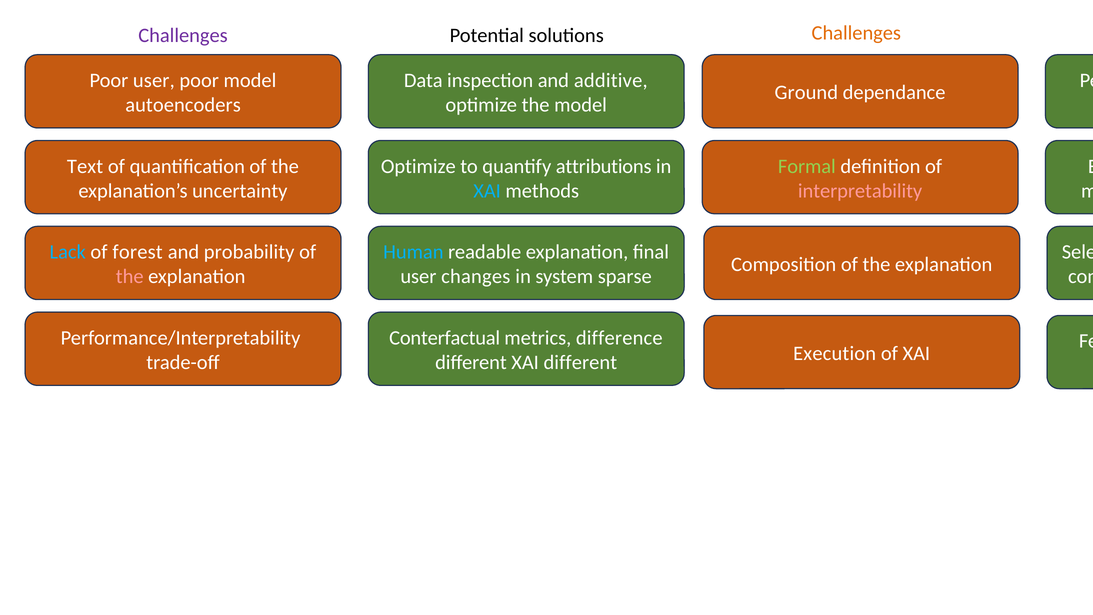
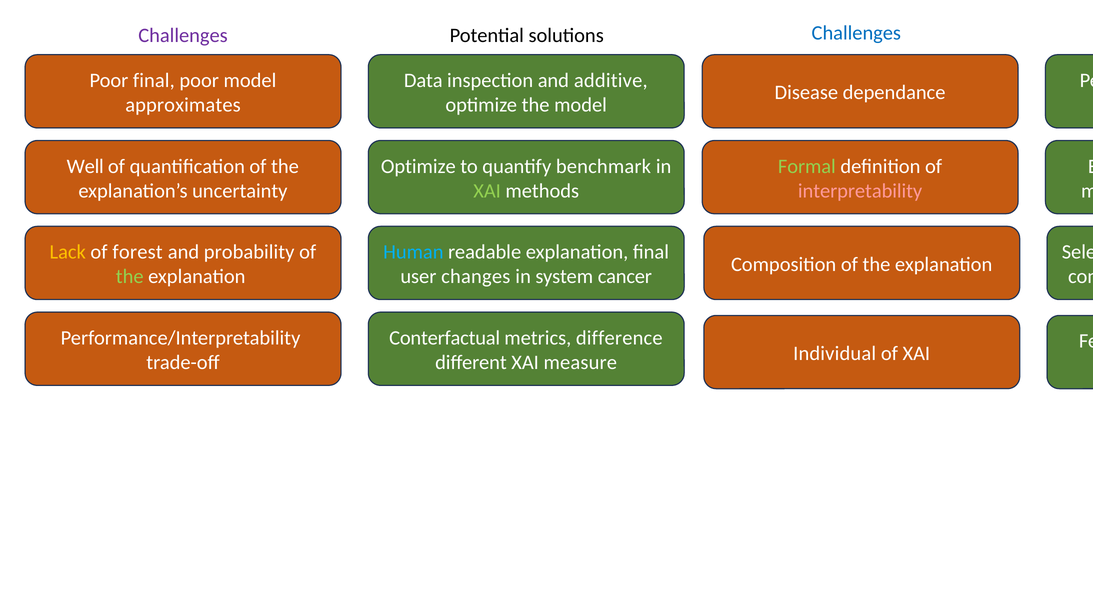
Challenges colour: orange -> blue (856, 33)
Poor user: user -> final (154, 80)
Ground: Ground -> Disease (806, 93)
autoencoders: autoencoders -> approximates (183, 105)
Text: Text -> Well (85, 166)
quantify attributions: attributions -> benchmark (603, 166)
XAI colour: light blue -> light green (487, 191)
Lack colour: light blue -> yellow (68, 252)
the colour: pink -> light green (130, 277)
sparse: sparse -> cancer (625, 277)
Execution: Execution -> Individual (835, 353)
XAI different: different -> measure (580, 362)
